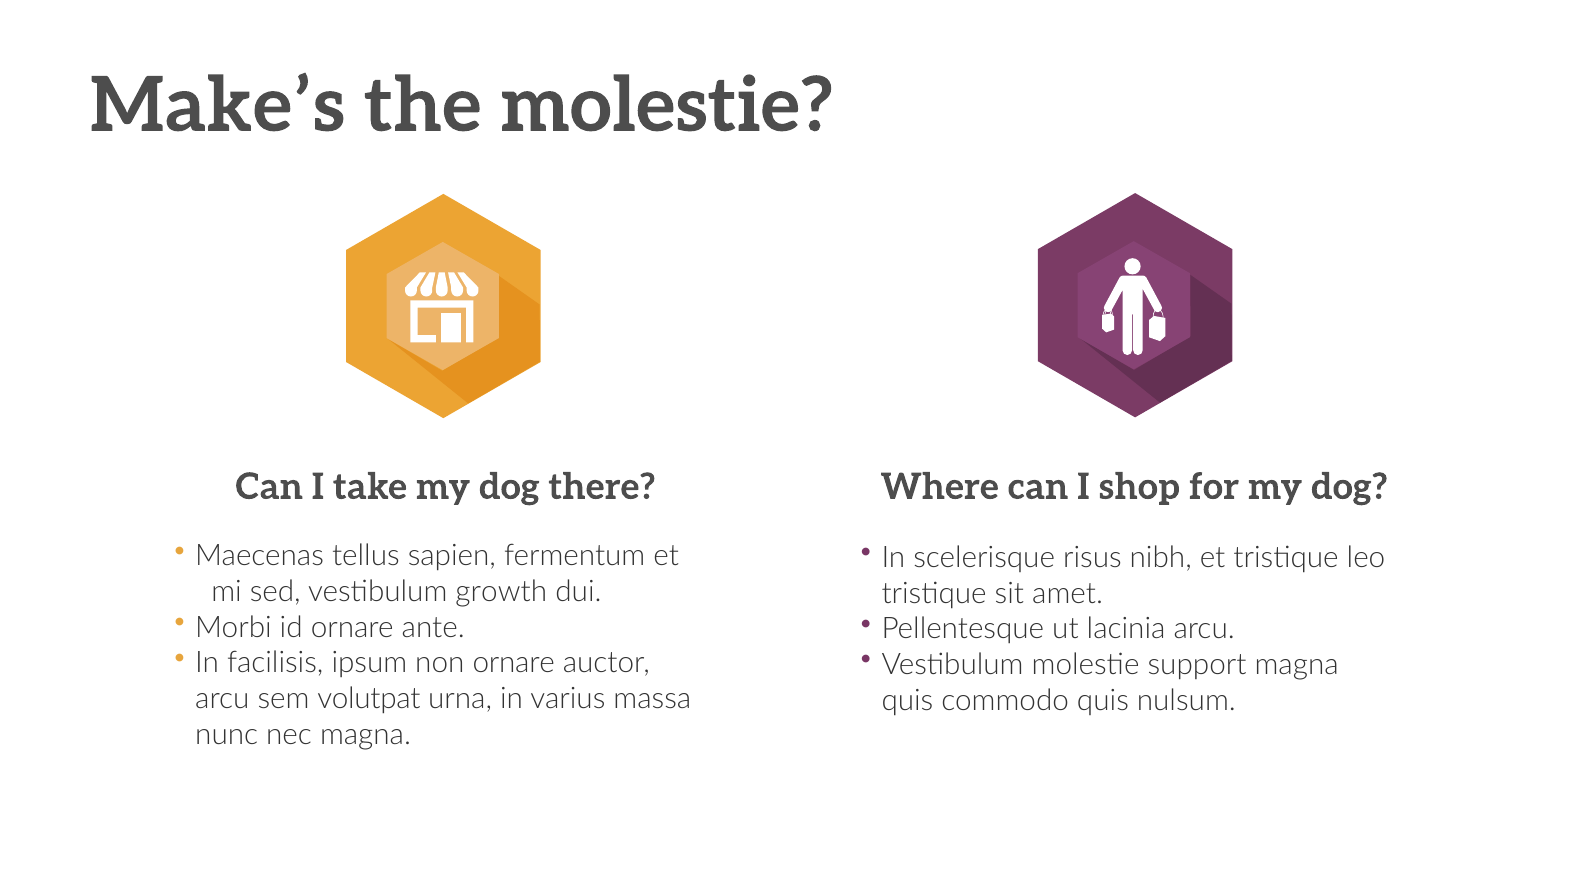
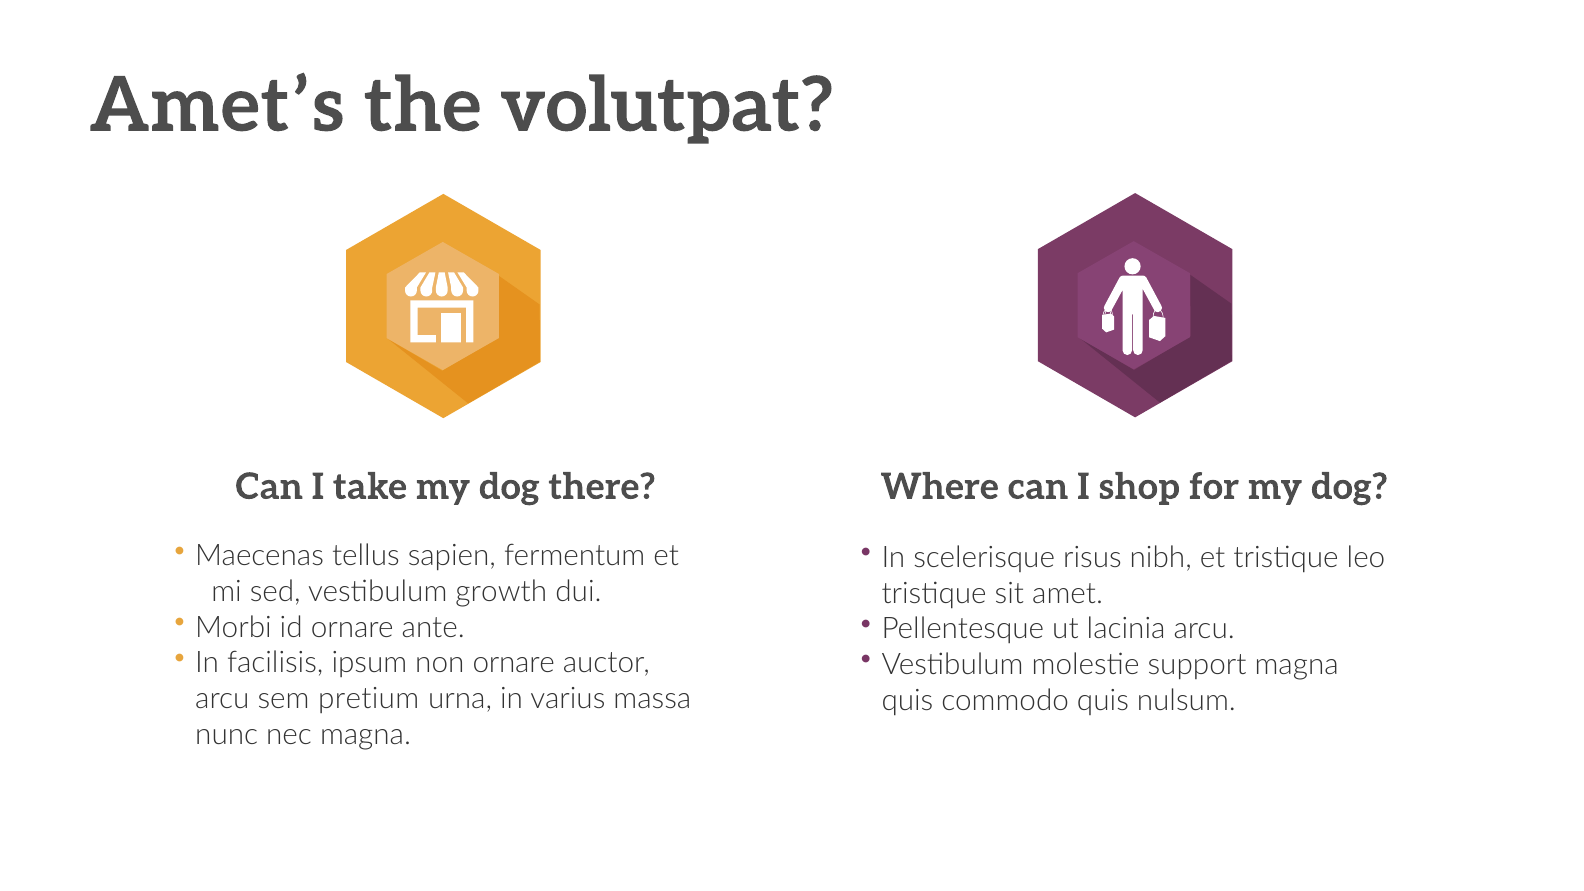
Make’s: Make’s -> Amet’s (217, 106)
the molestie: molestie -> volutpat (667, 106)
volutpat: volutpat -> pretium (369, 699)
